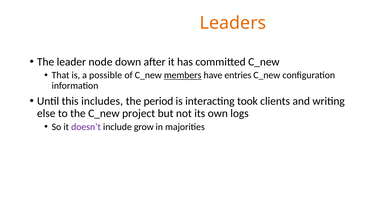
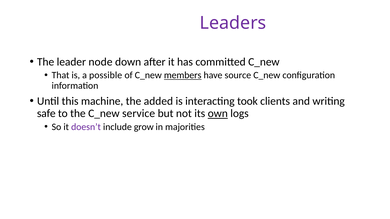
Leaders colour: orange -> purple (233, 23)
entries: entries -> source (238, 75)
includes: includes -> machine (102, 101)
period: period -> added (158, 101)
else: else -> safe (46, 114)
project: project -> service (139, 114)
own underline: none -> present (218, 114)
